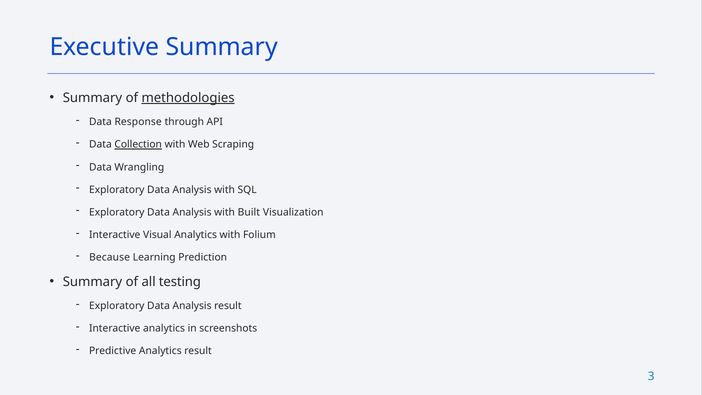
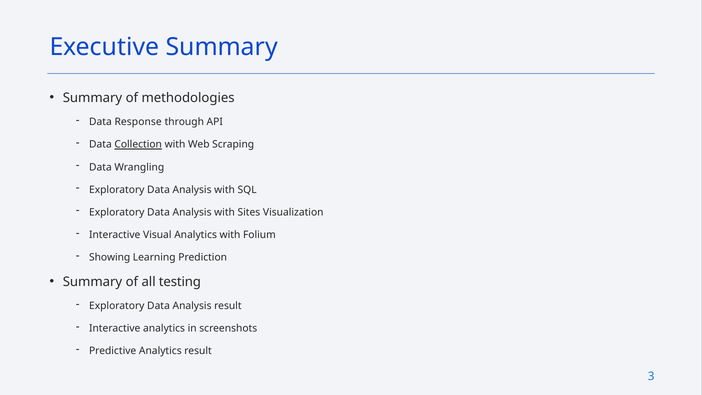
methodologies underline: present -> none (188, 98)
Built: Built -> Sites (249, 212)
Because: Because -> Showing (110, 257)
